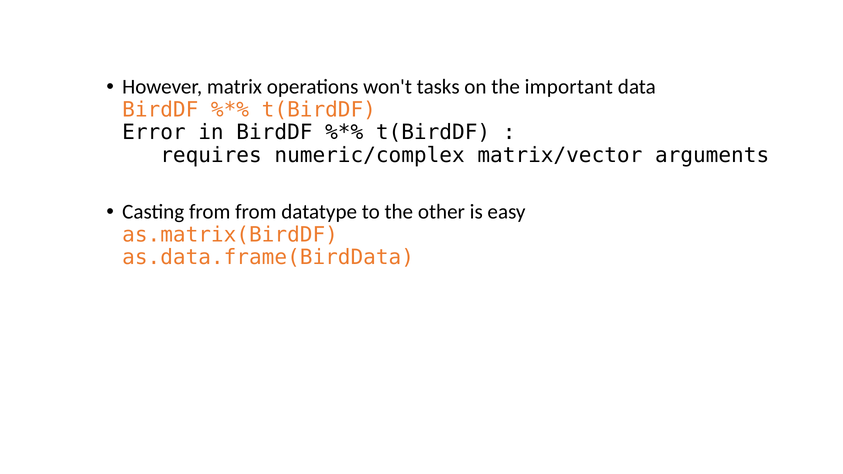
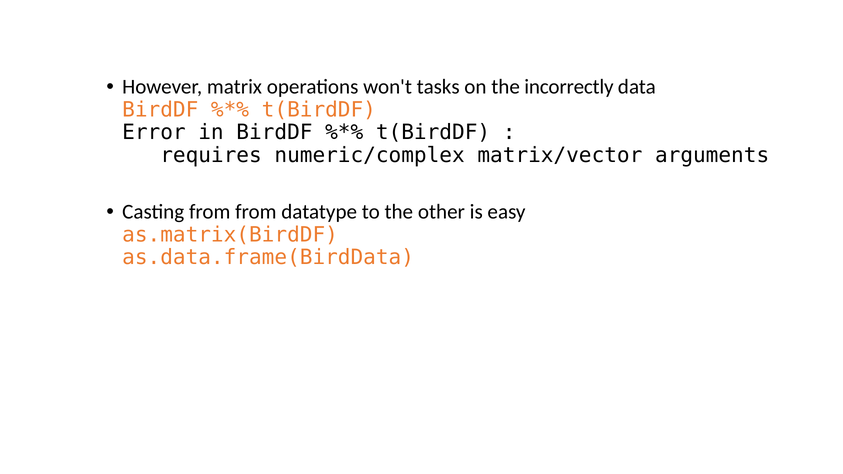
important: important -> incorrectly (569, 87)
